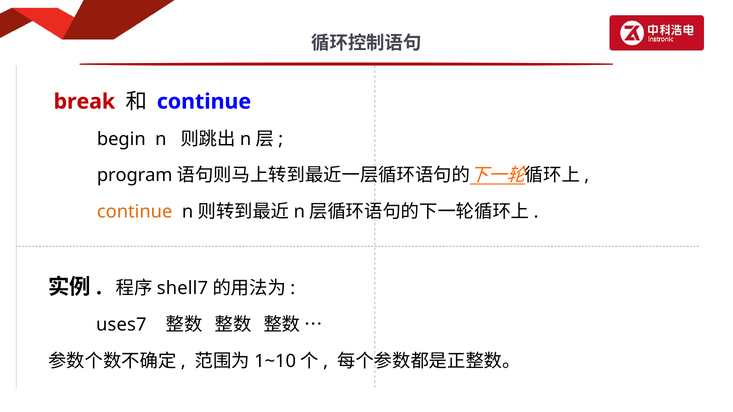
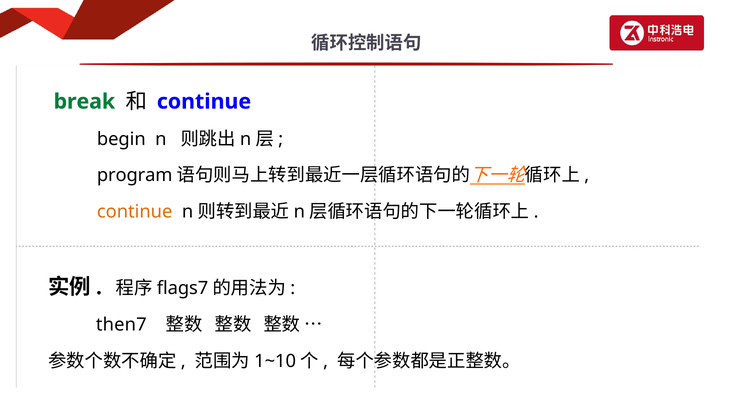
break colour: red -> green (84, 102)
shell7: shell7 -> flags7 (183, 288)
uses7: uses7 -> then7 (121, 325)
